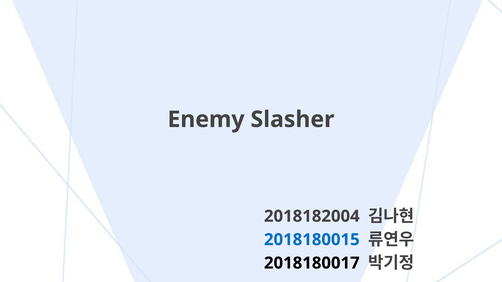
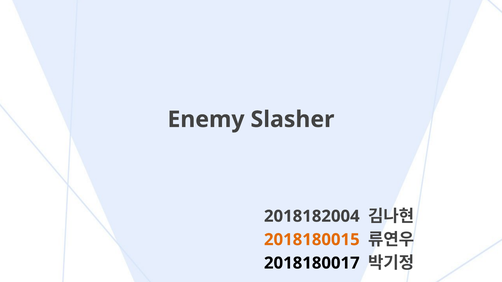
2018180015 colour: blue -> orange (312, 240)
